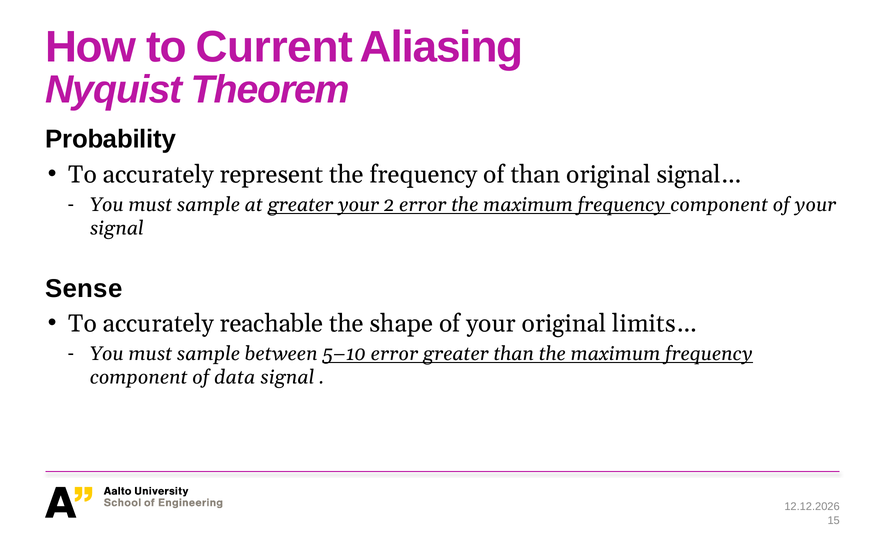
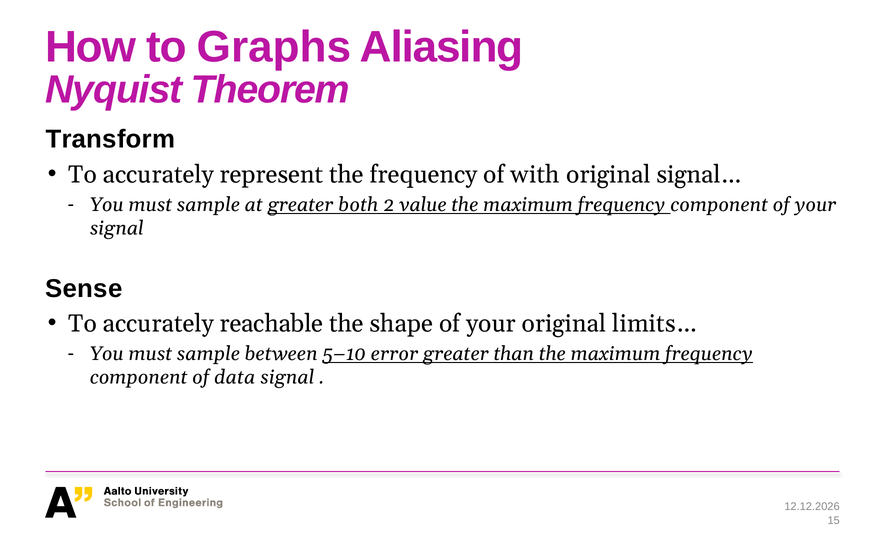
Current: Current -> Graphs (274, 47)
Probability: Probability -> Transform (110, 139)
of than: than -> with (535, 174)
greater your: your -> both (358, 205)
2 error: error -> value (423, 205)
